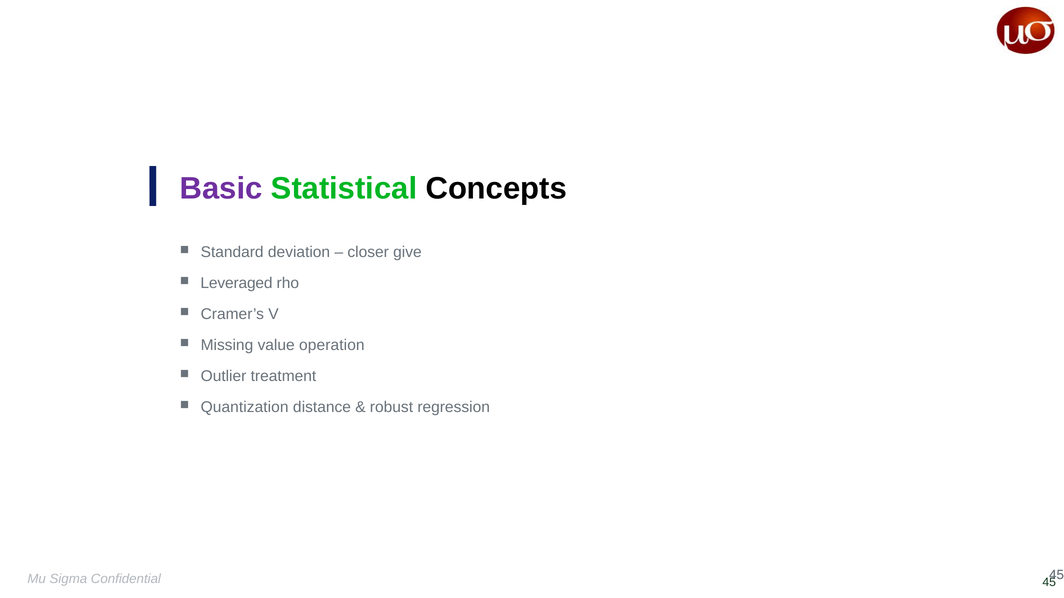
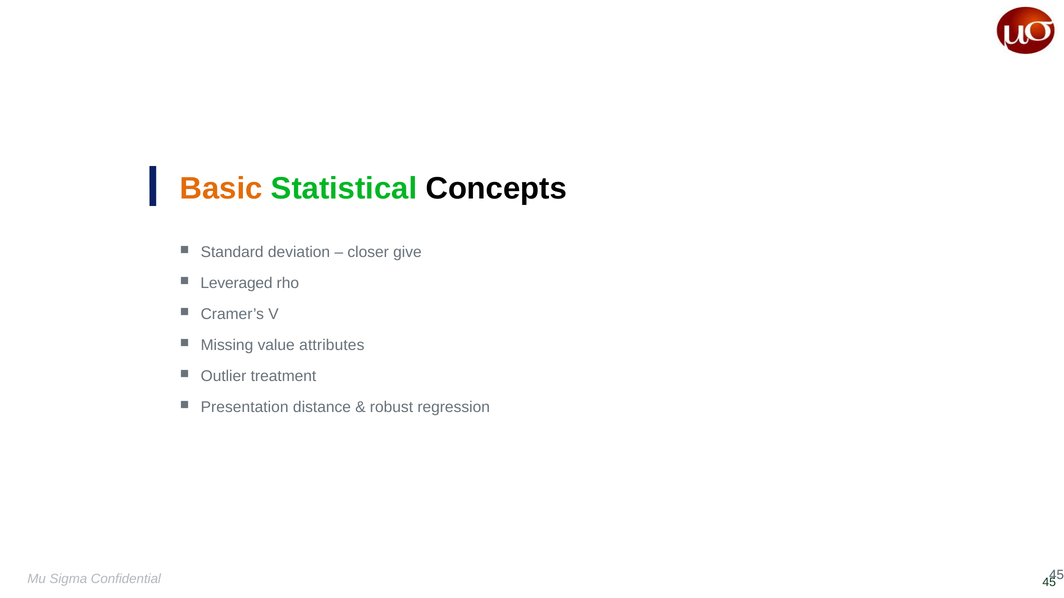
Basic colour: purple -> orange (221, 189)
operation: operation -> attributes (332, 345)
Quantization: Quantization -> Presentation (245, 407)
